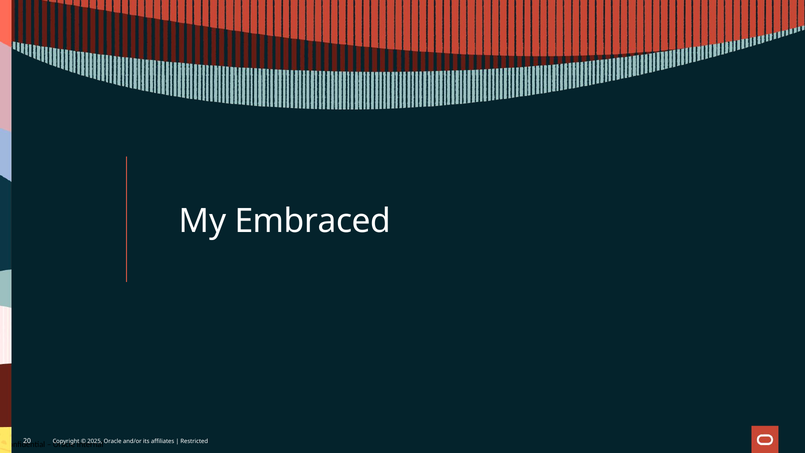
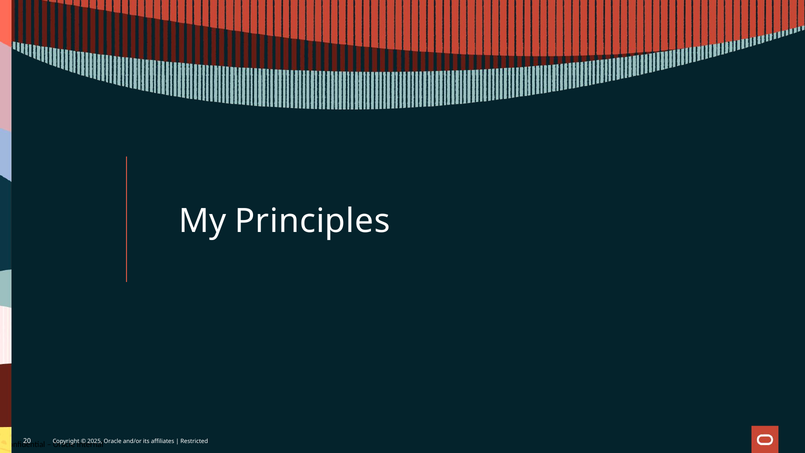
Embraced: Embraced -> Principles (312, 221)
